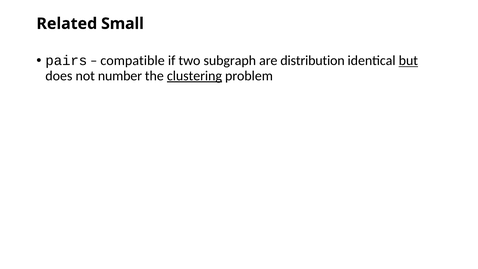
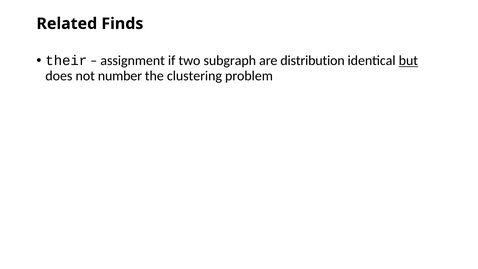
Small: Small -> Finds (122, 24)
pairs: pairs -> their (66, 61)
compatible: compatible -> assignment (133, 61)
clustering underline: present -> none (194, 76)
